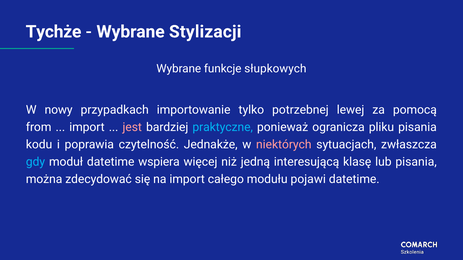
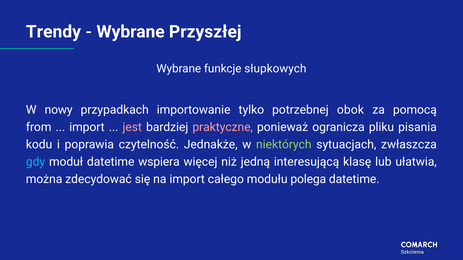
Tychże: Tychże -> Trendy (53, 32)
Stylizacji: Stylizacji -> Przyszłej (205, 32)
lewej: lewej -> obok (350, 110)
praktyczne colour: light blue -> pink (223, 127)
niektórych colour: pink -> light green (284, 145)
lub pisania: pisania -> ułatwia (416, 162)
pojawi: pojawi -> polega (308, 179)
